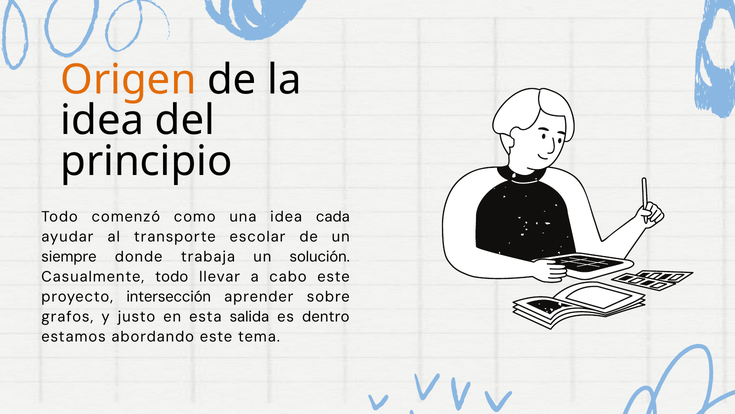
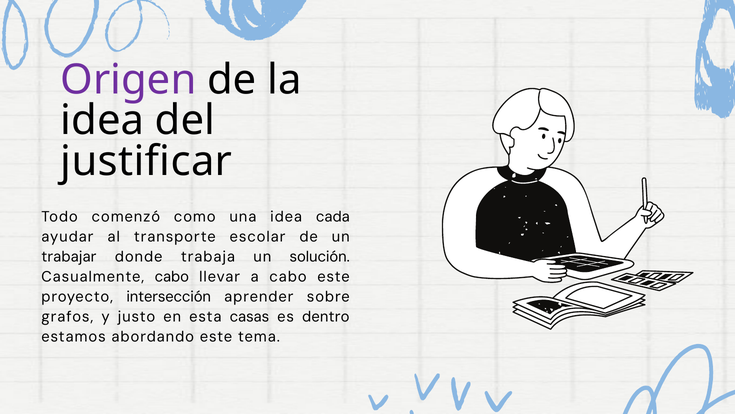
Origen colour: orange -> purple (128, 80)
principio: principio -> justificar (146, 161)
siempre: siempre -> trabajar (69, 256)
Casualmente todo: todo -> cabo (172, 276)
salida: salida -> casas (249, 316)
